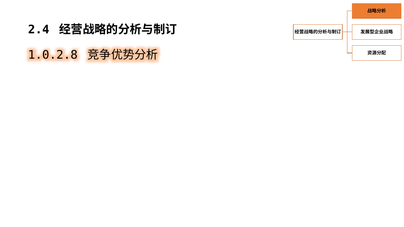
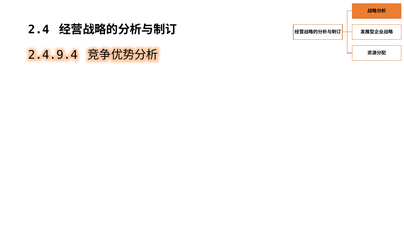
1.0.2.8: 1.0.2.8 -> 2.4.9.4 (53, 55)
